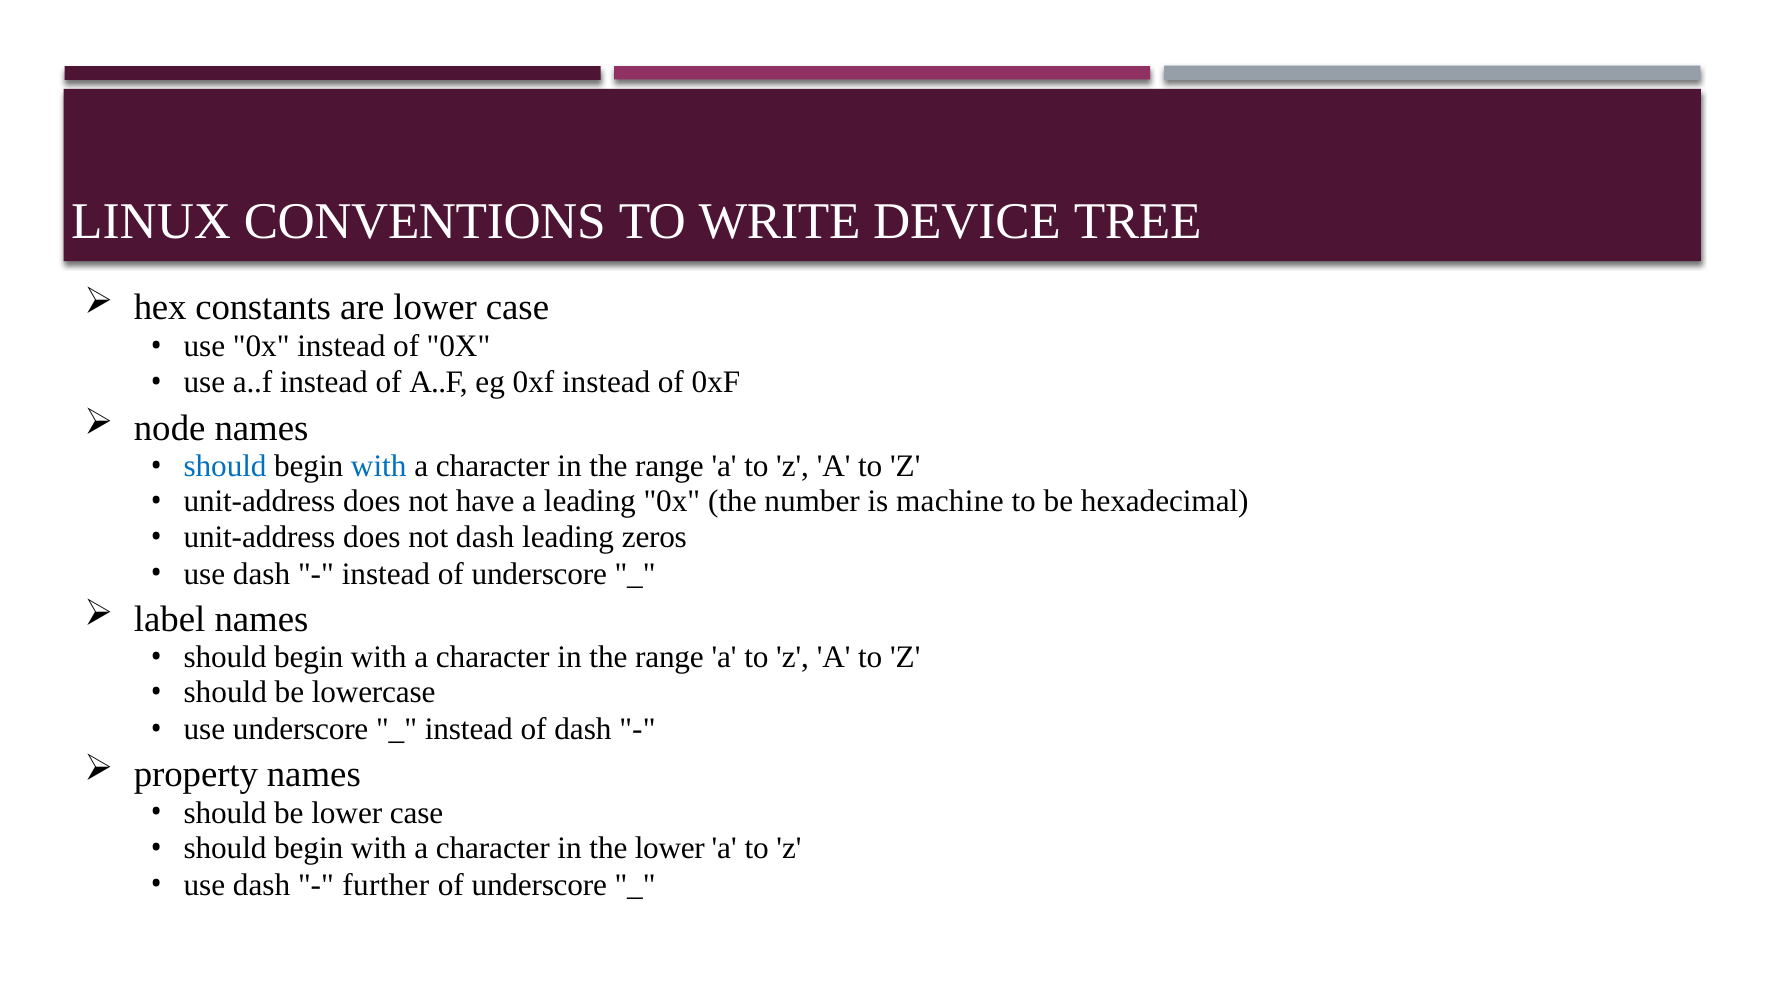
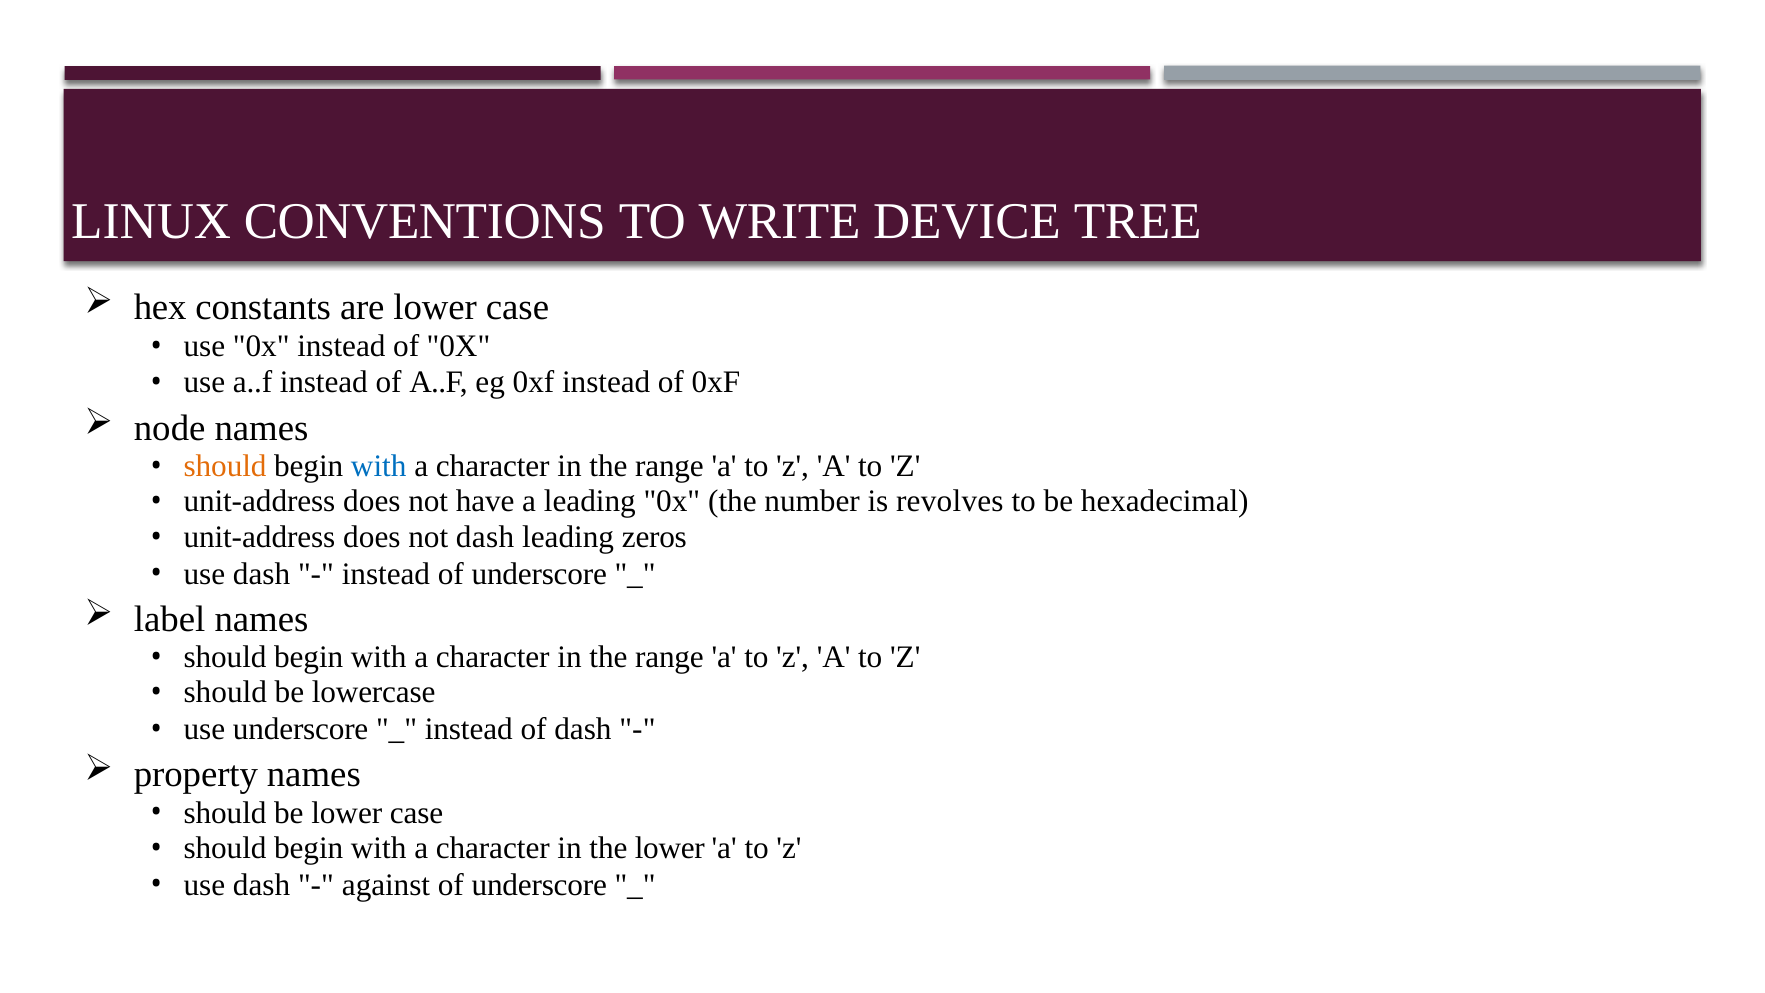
should colour: blue -> orange (225, 466)
machine: machine -> revolves (950, 502)
further: further -> against (386, 885)
